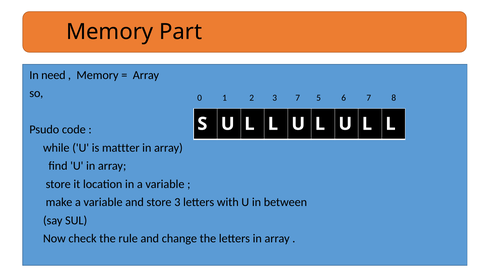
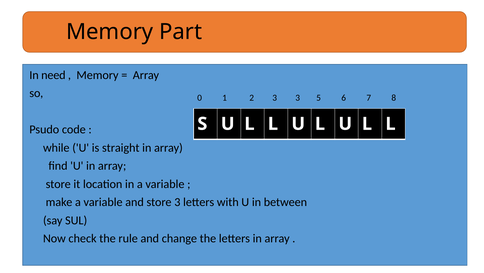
3 7: 7 -> 3 (298, 98)
mattter: mattter -> straight (121, 147)
